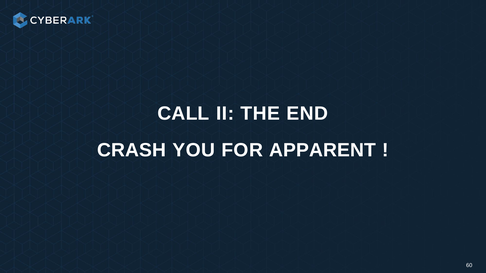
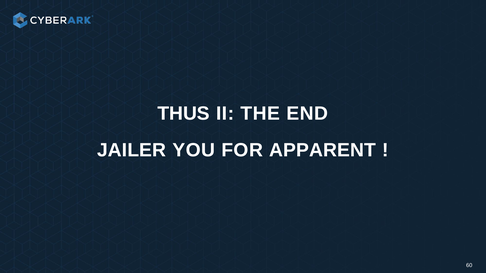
CALL: CALL -> THUS (184, 114)
CRASH: CRASH -> JAILER (132, 150)
